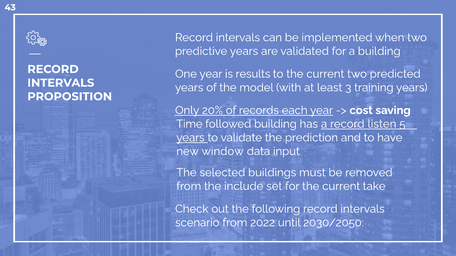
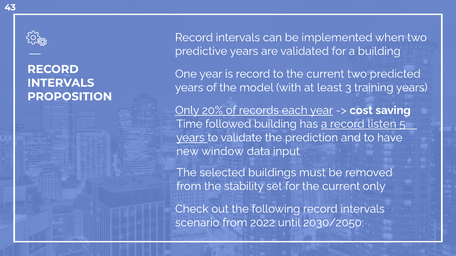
is results: results -> record (253, 74)
include: include -> stability (244, 187)
current take: take -> only (374, 187)
